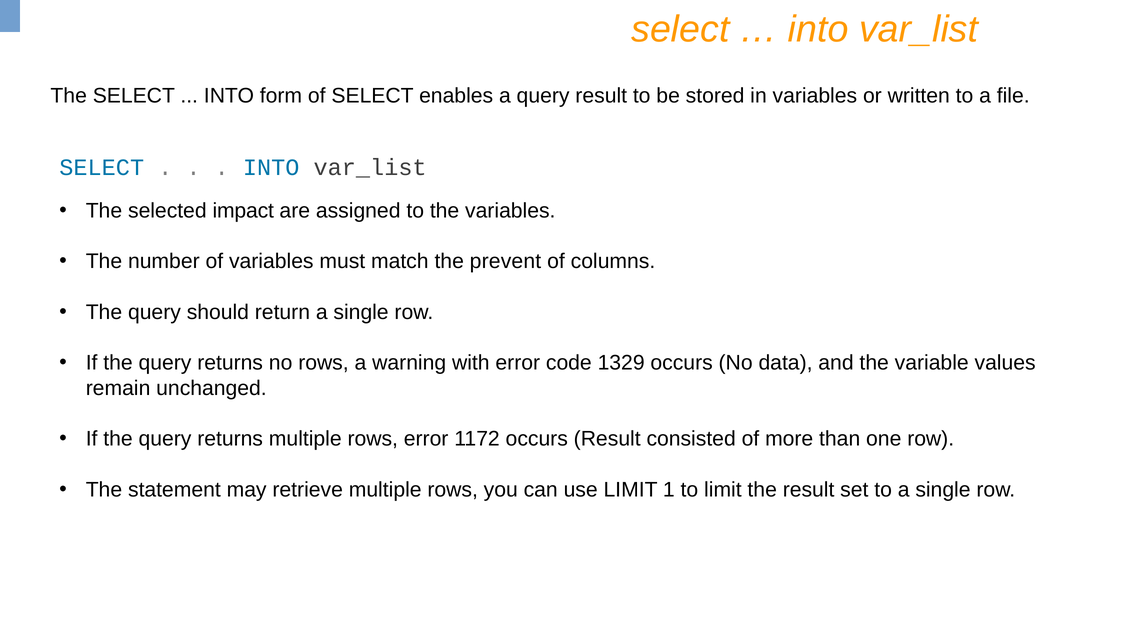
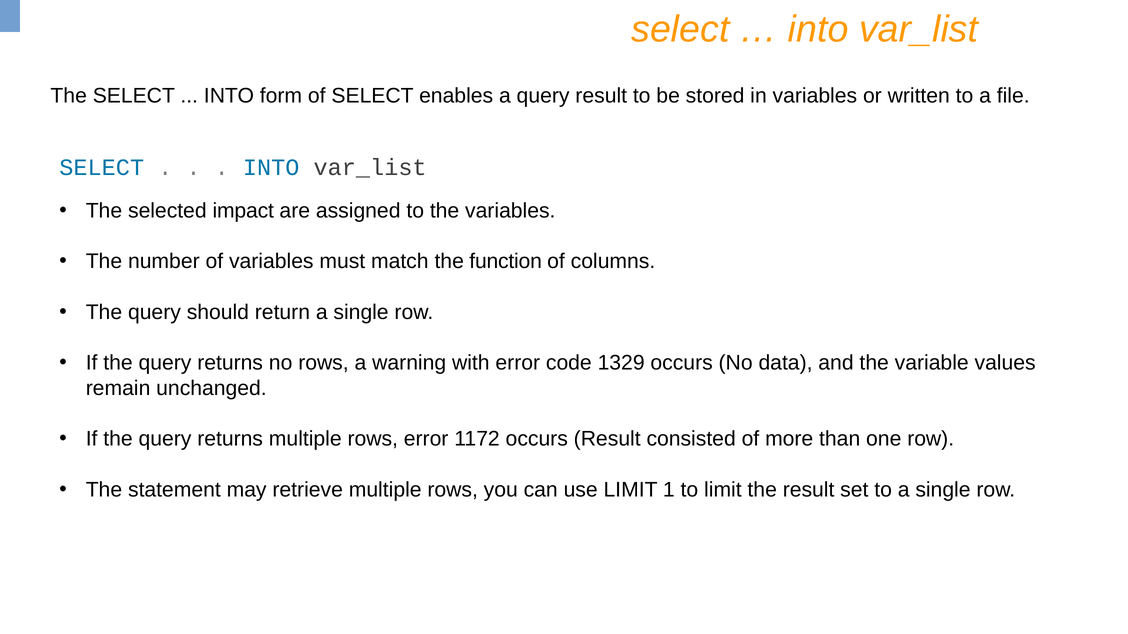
prevent: prevent -> function (506, 262)
